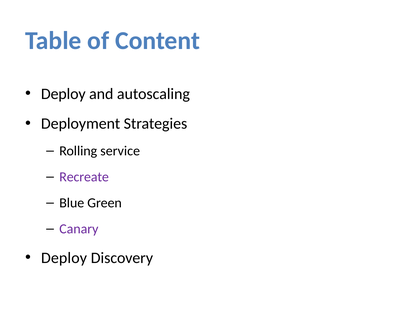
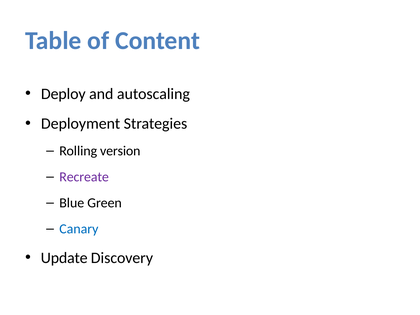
service: service -> version (120, 151)
Canary colour: purple -> blue (79, 229)
Deploy: Deploy -> Update (64, 258)
